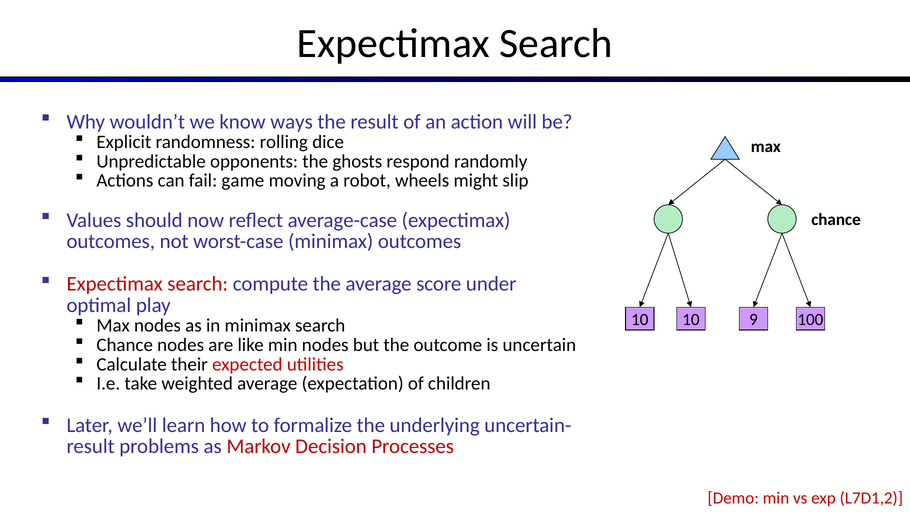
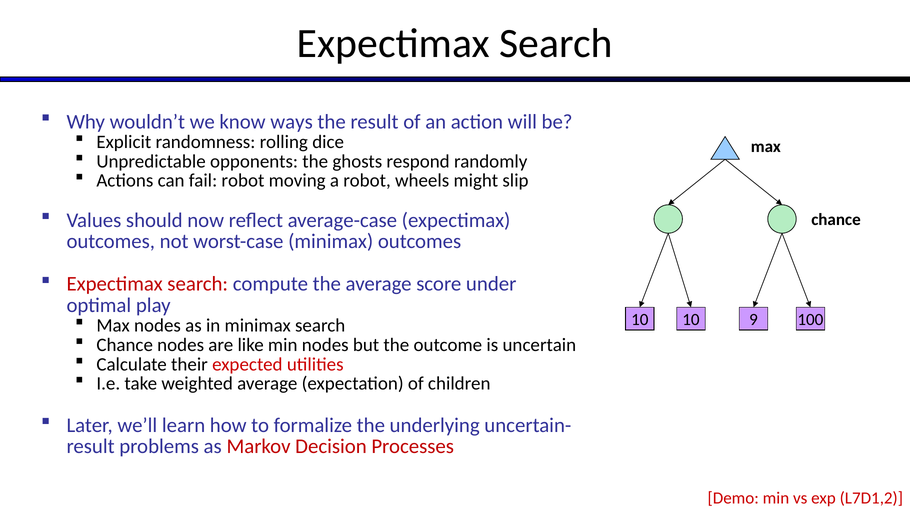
fail game: game -> robot (243, 181)
